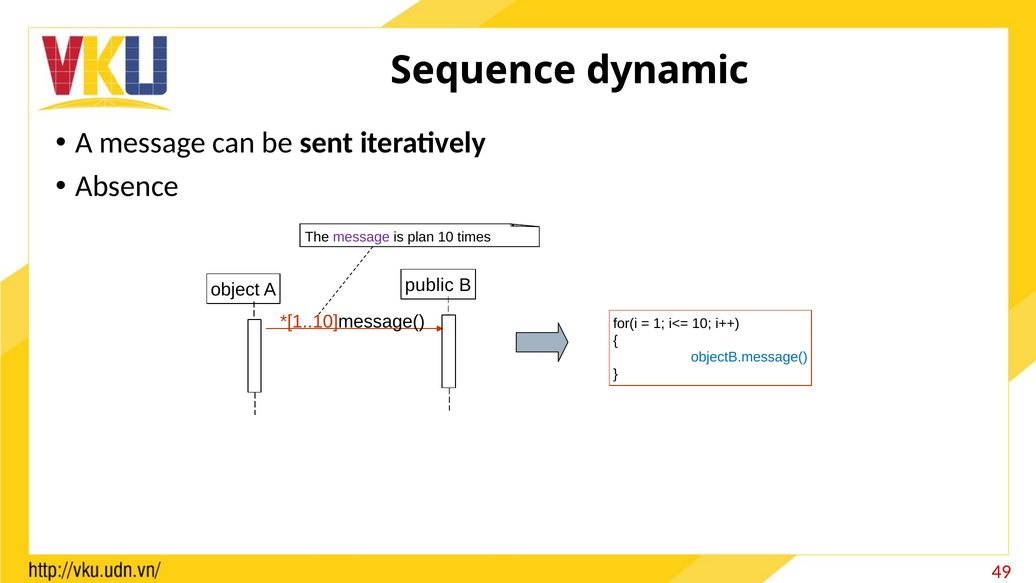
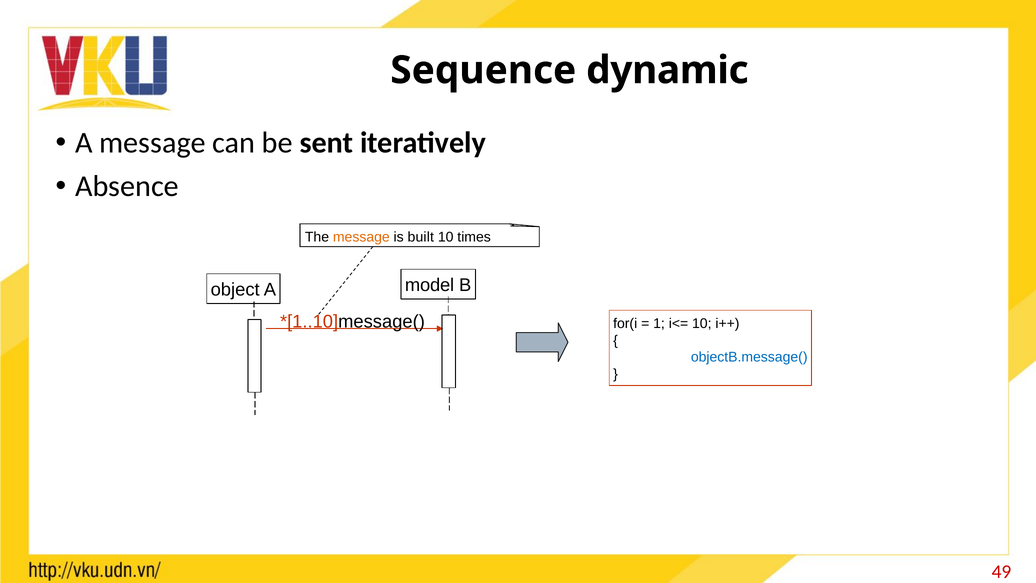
message colour: purple -> orange (361, 237)
plan: plan -> built (421, 237)
public: public -> model (430, 285)
